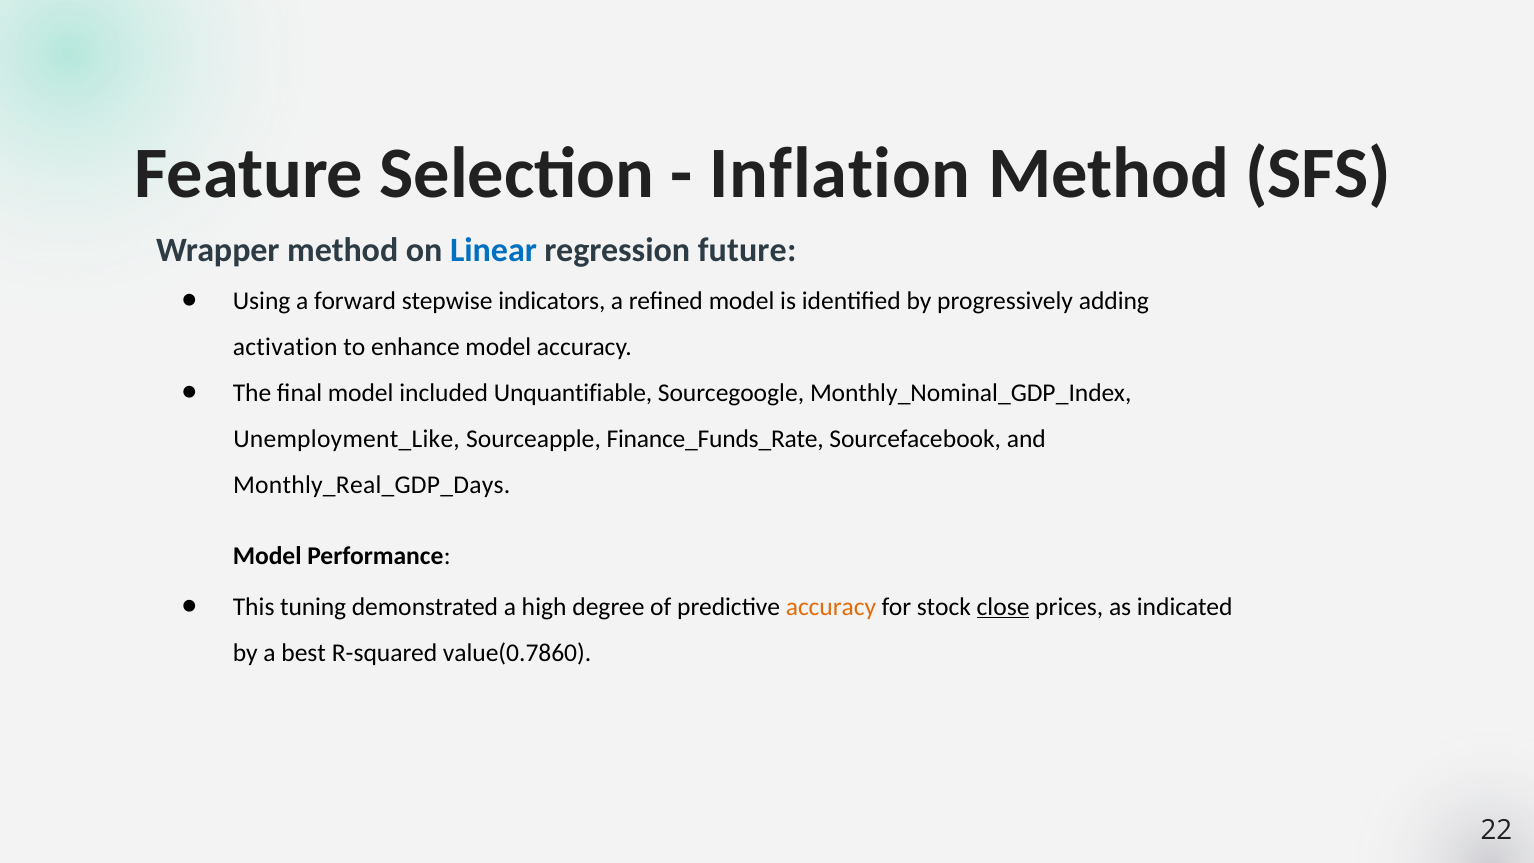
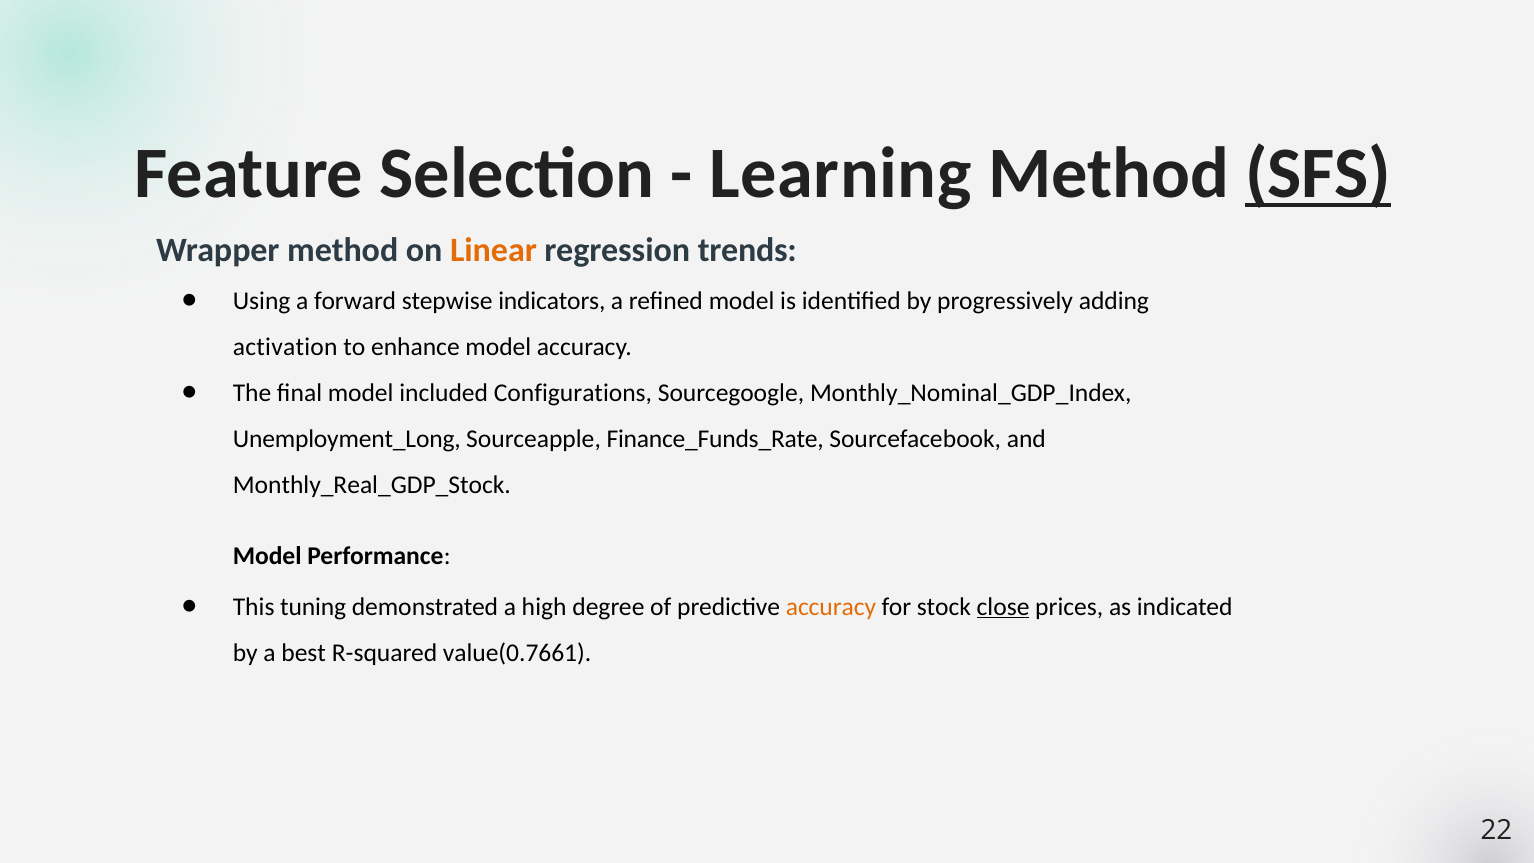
Inflation: Inflation -> Learning (840, 174)
SFS underline: none -> present (1318, 174)
Linear colour: blue -> orange (493, 250)
future: future -> trends (747, 250)
Unquantifiable: Unquantifiable -> Configurations (573, 393)
Unemployment_Like: Unemployment_Like -> Unemployment_Long (347, 439)
Monthly_Real_GDP_Days: Monthly_Real_GDP_Days -> Monthly_Real_GDP_Stock (372, 485)
value(0.7860: value(0.7860 -> value(0.7661 (517, 653)
